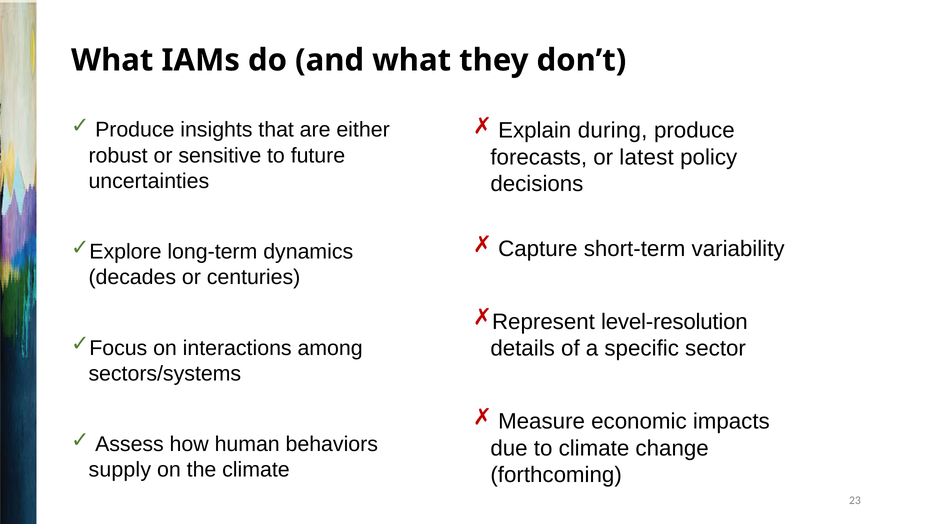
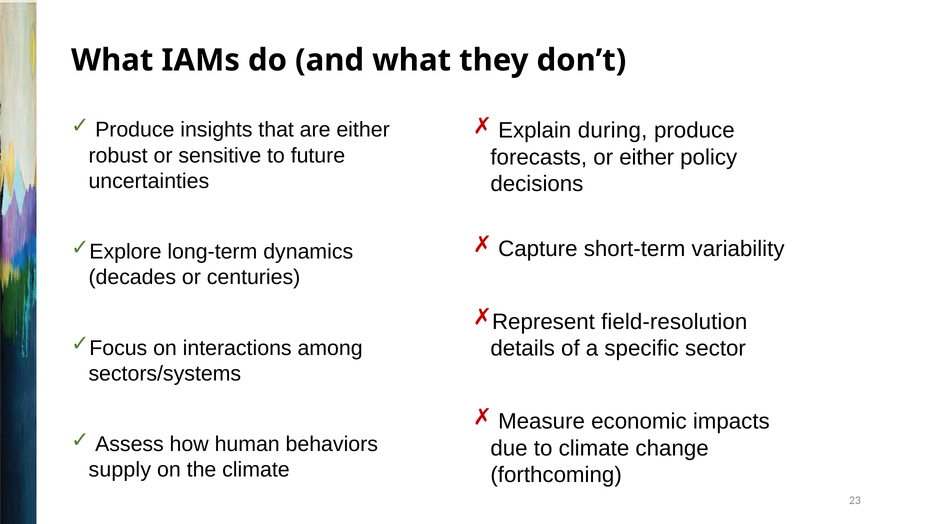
or latest: latest -> either (647, 157)
level-resolution: level-resolution -> field-resolution (674, 322)
